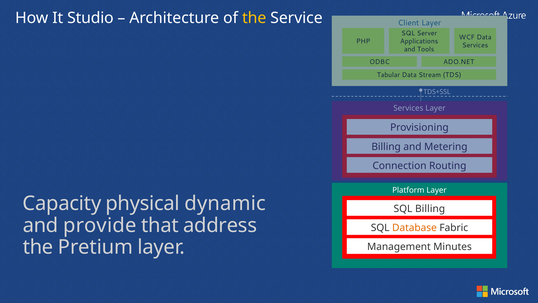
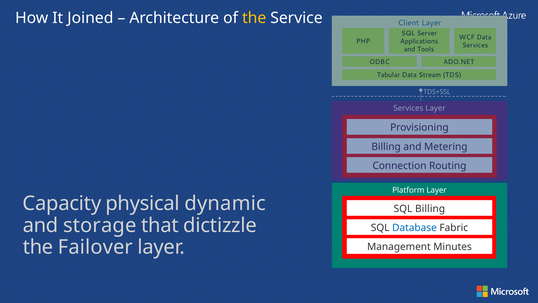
Studio: Studio -> Joined (90, 18)
provide: provide -> storage (100, 225)
address: address -> dictizzle (220, 225)
Database colour: orange -> blue (414, 228)
Pretium: Pretium -> Failover (95, 247)
